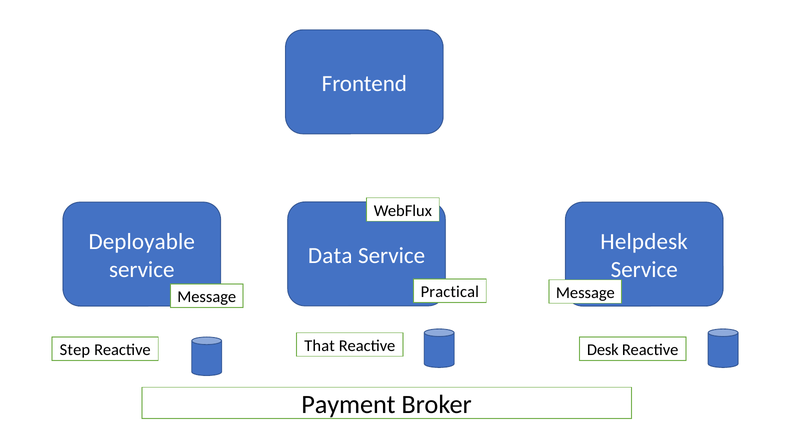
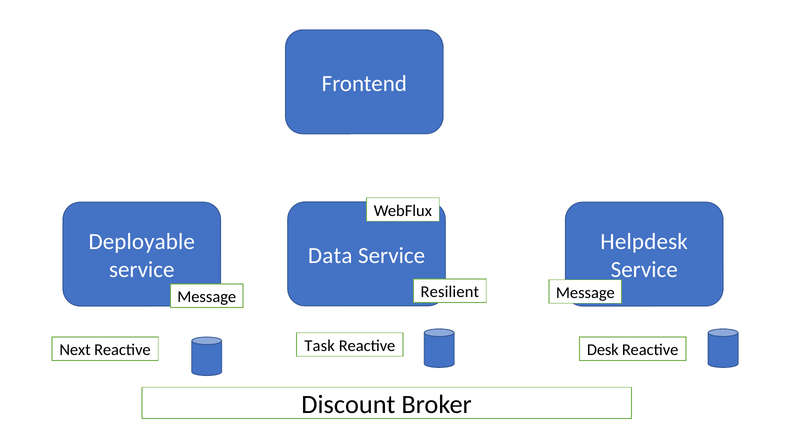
Practical: Practical -> Resilient (450, 292)
Step: Step -> Next (75, 350)
That: That -> Task (320, 345)
Payment: Payment -> Discount (348, 404)
